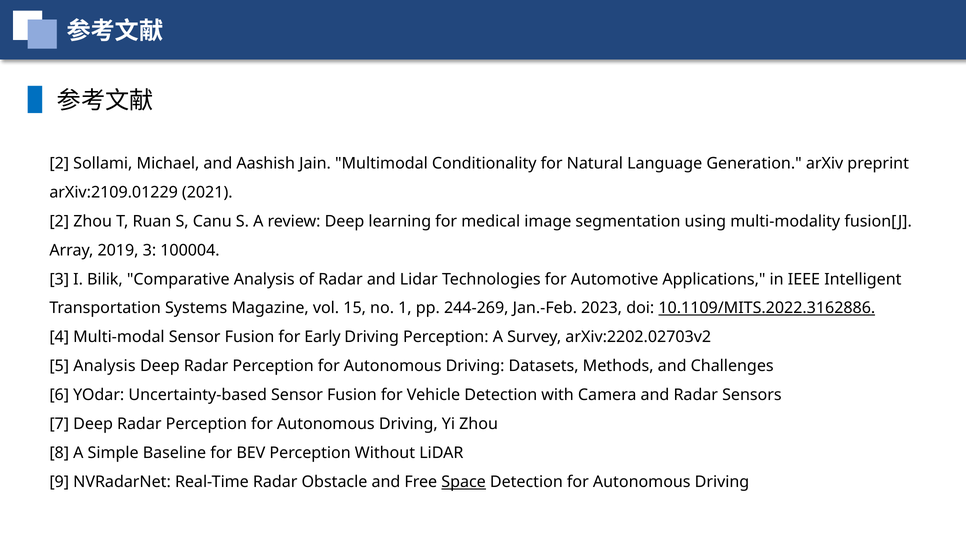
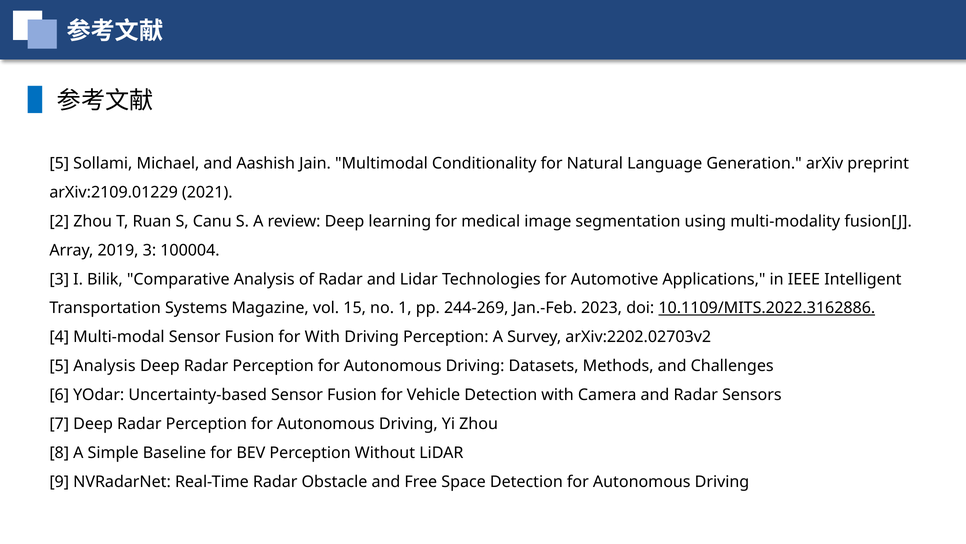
2: 2 -> 5 (59, 163)
for Early: Early -> With (322, 337)
Space underline: present -> none (464, 482)
